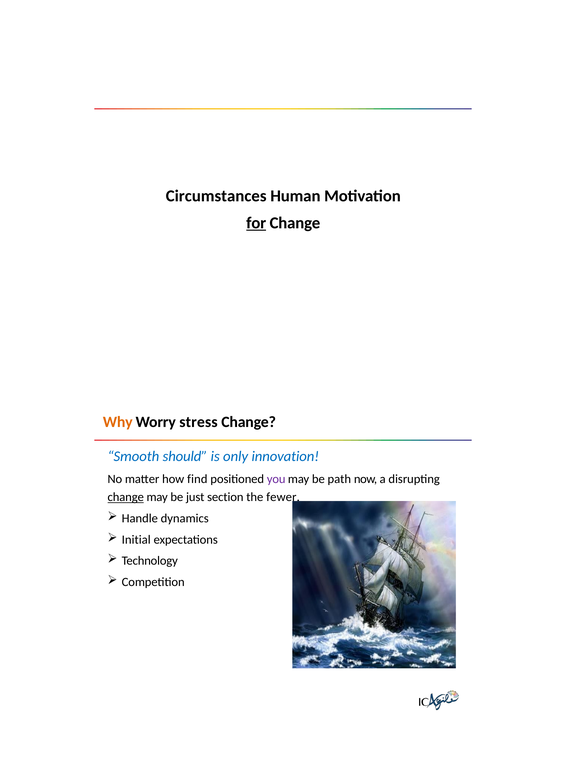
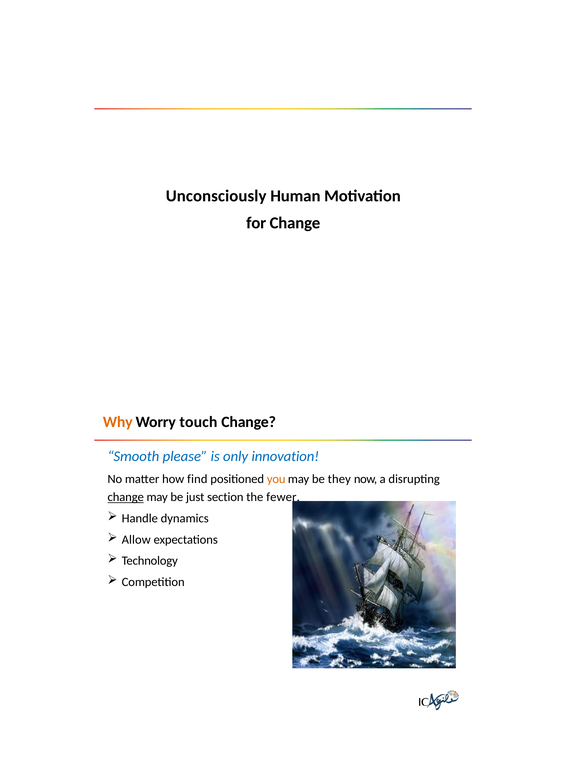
Circumstances: Circumstances -> Unconsciously (216, 196)
for underline: present -> none (256, 223)
stress: stress -> touch (198, 422)
should: should -> please (185, 457)
you colour: purple -> orange (276, 479)
path: path -> they (339, 479)
Initial: Initial -> Allow (136, 540)
